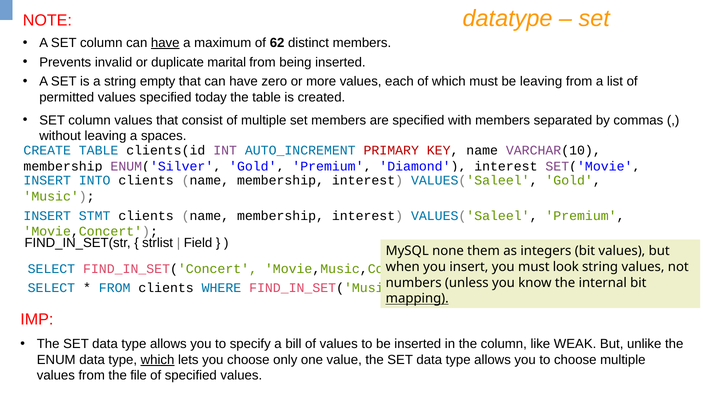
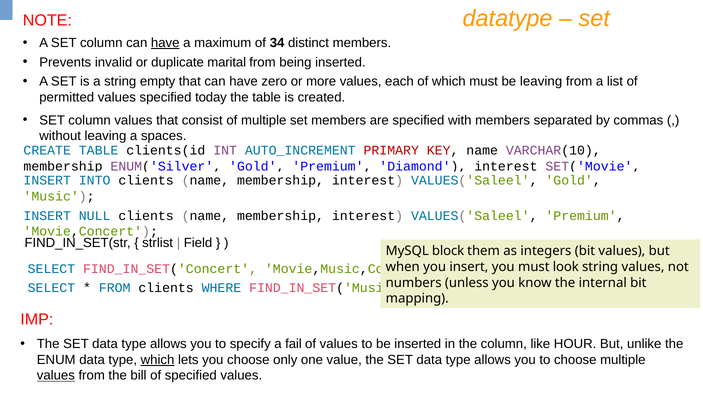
62: 62 -> 34 (277, 43)
STMT: STMT -> NULL (95, 215)
none: none -> block (448, 251)
mapping underline: present -> none (417, 298)
bill: bill -> fail (293, 343)
WEAK: WEAK -> HOUR (575, 343)
values underline: none -> present (56, 375)
file: file -> bill (139, 375)
